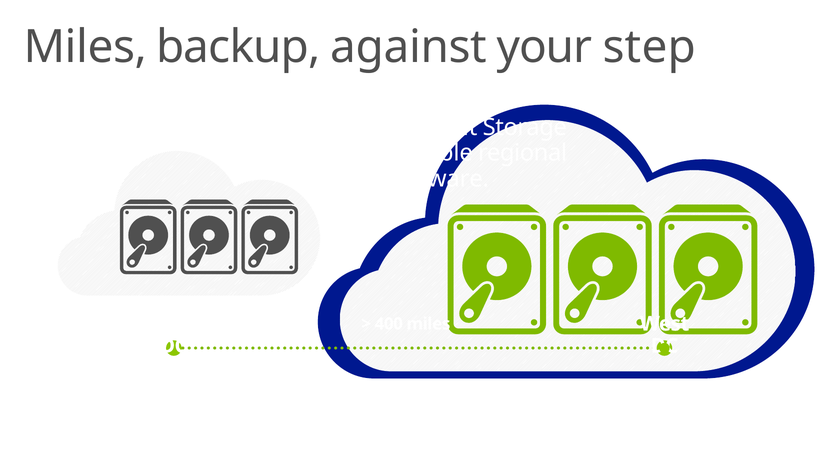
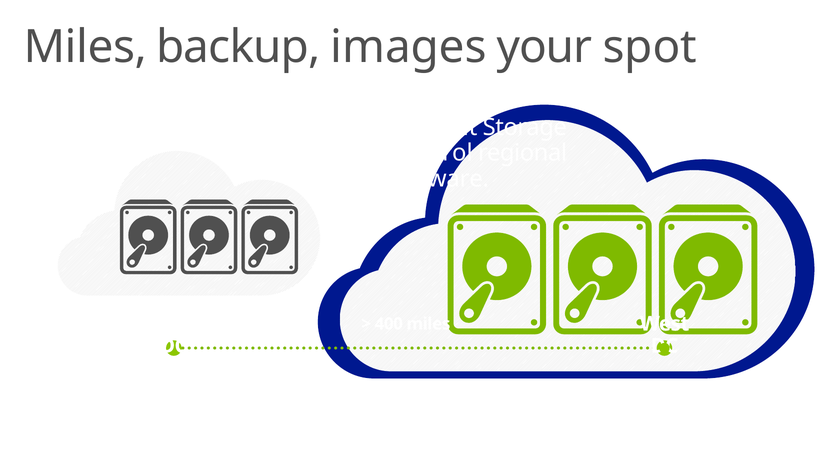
against: against -> images (409, 47)
step: step -> spot (650, 47)
flexible: flexible -> control (433, 153)
